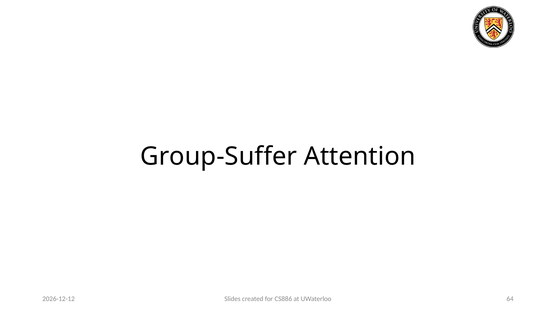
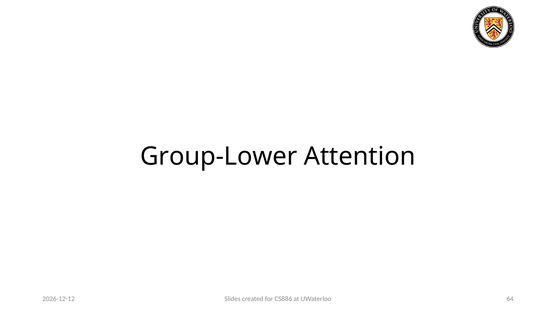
Group-Suffer: Group-Suffer -> Group-Lower (219, 156)
